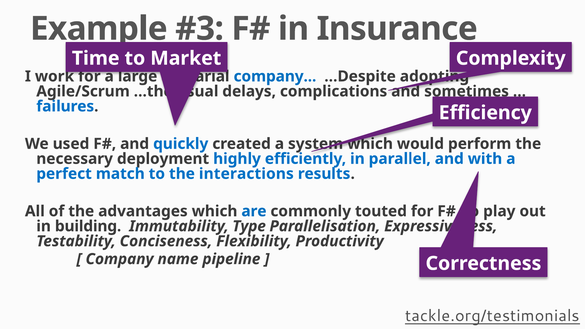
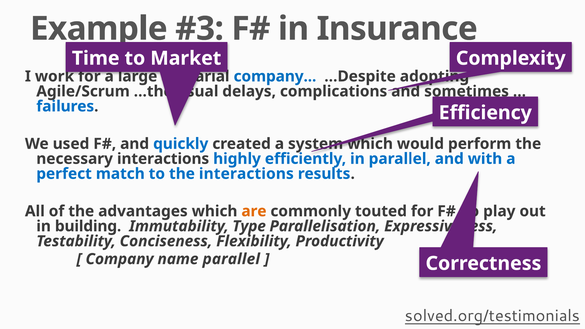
necessary deployment: deployment -> interactions (163, 159)
are colour: blue -> orange (254, 211)
name pipeline: pipeline -> parallel (231, 259)
tackle.org/testimonials: tackle.org/testimonials -> solved.org/testimonials (493, 316)
